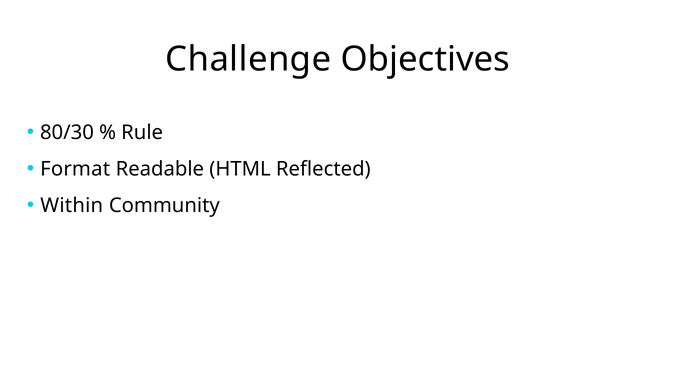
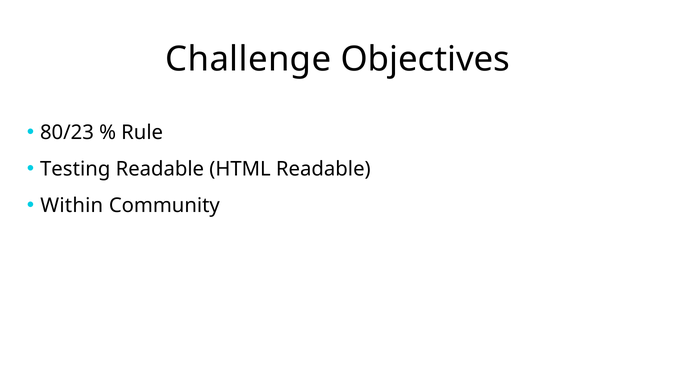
80/30: 80/30 -> 80/23 (67, 133)
Format: Format -> Testing (75, 169)
HTML Reflected: Reflected -> Readable (323, 169)
